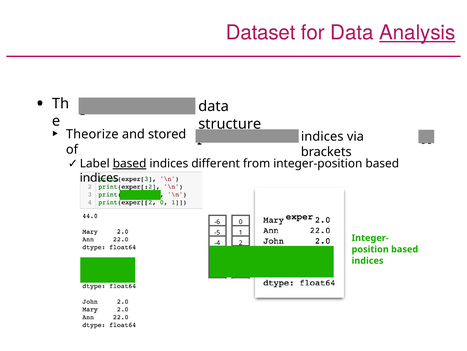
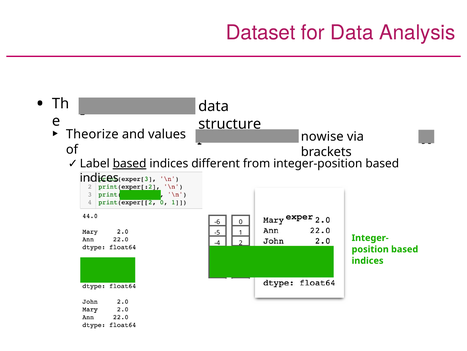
Analysis underline: present -> none (417, 33)
stored: stored -> values (167, 134)
indices: indices -> nowise (322, 136)
